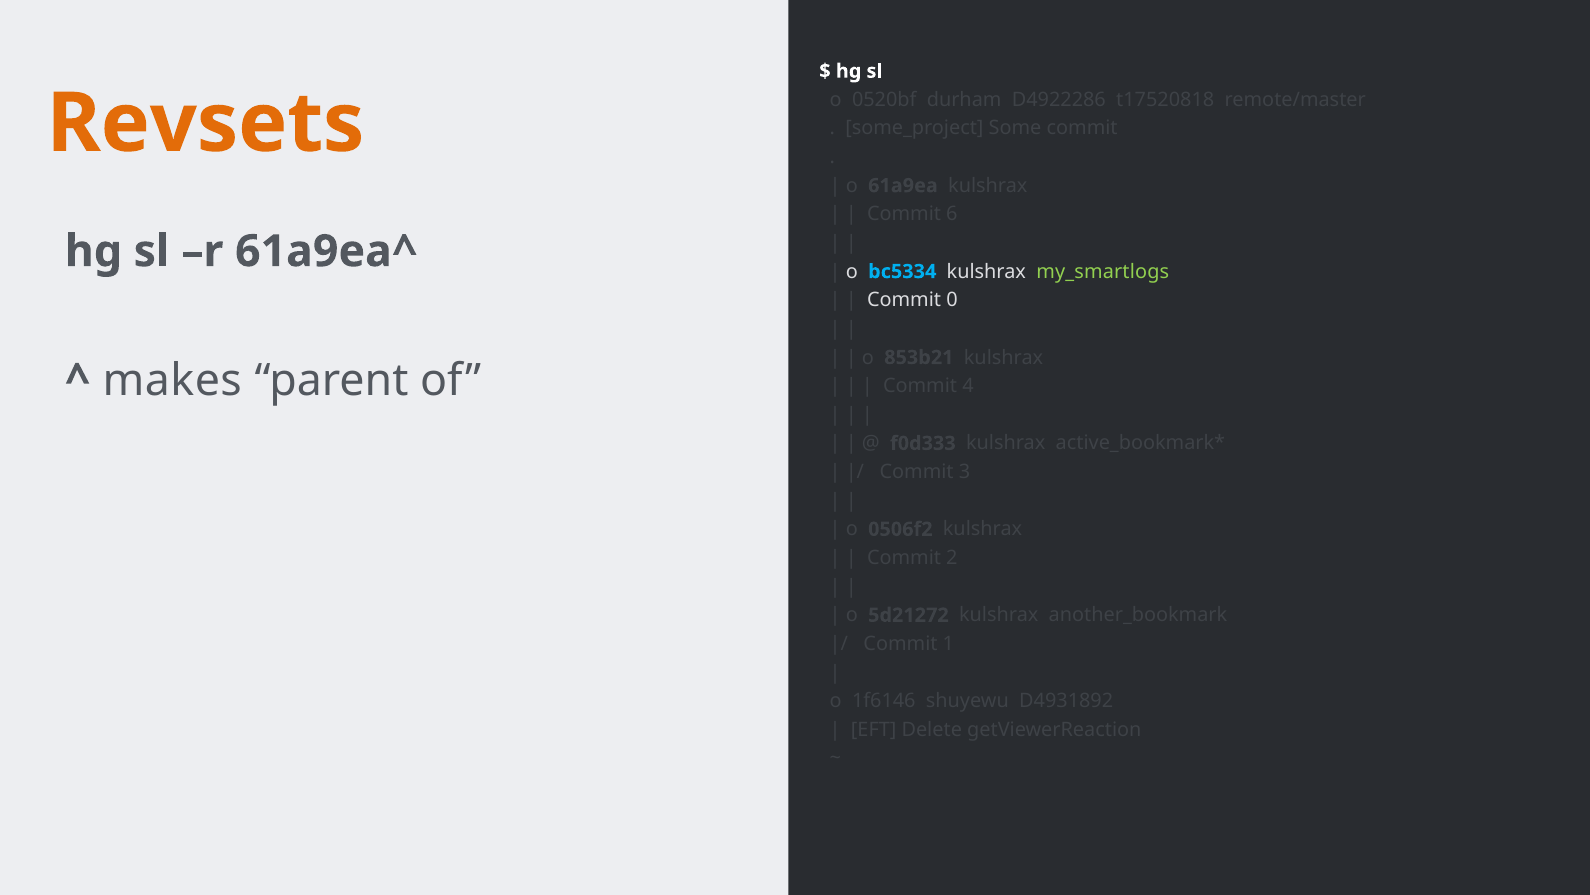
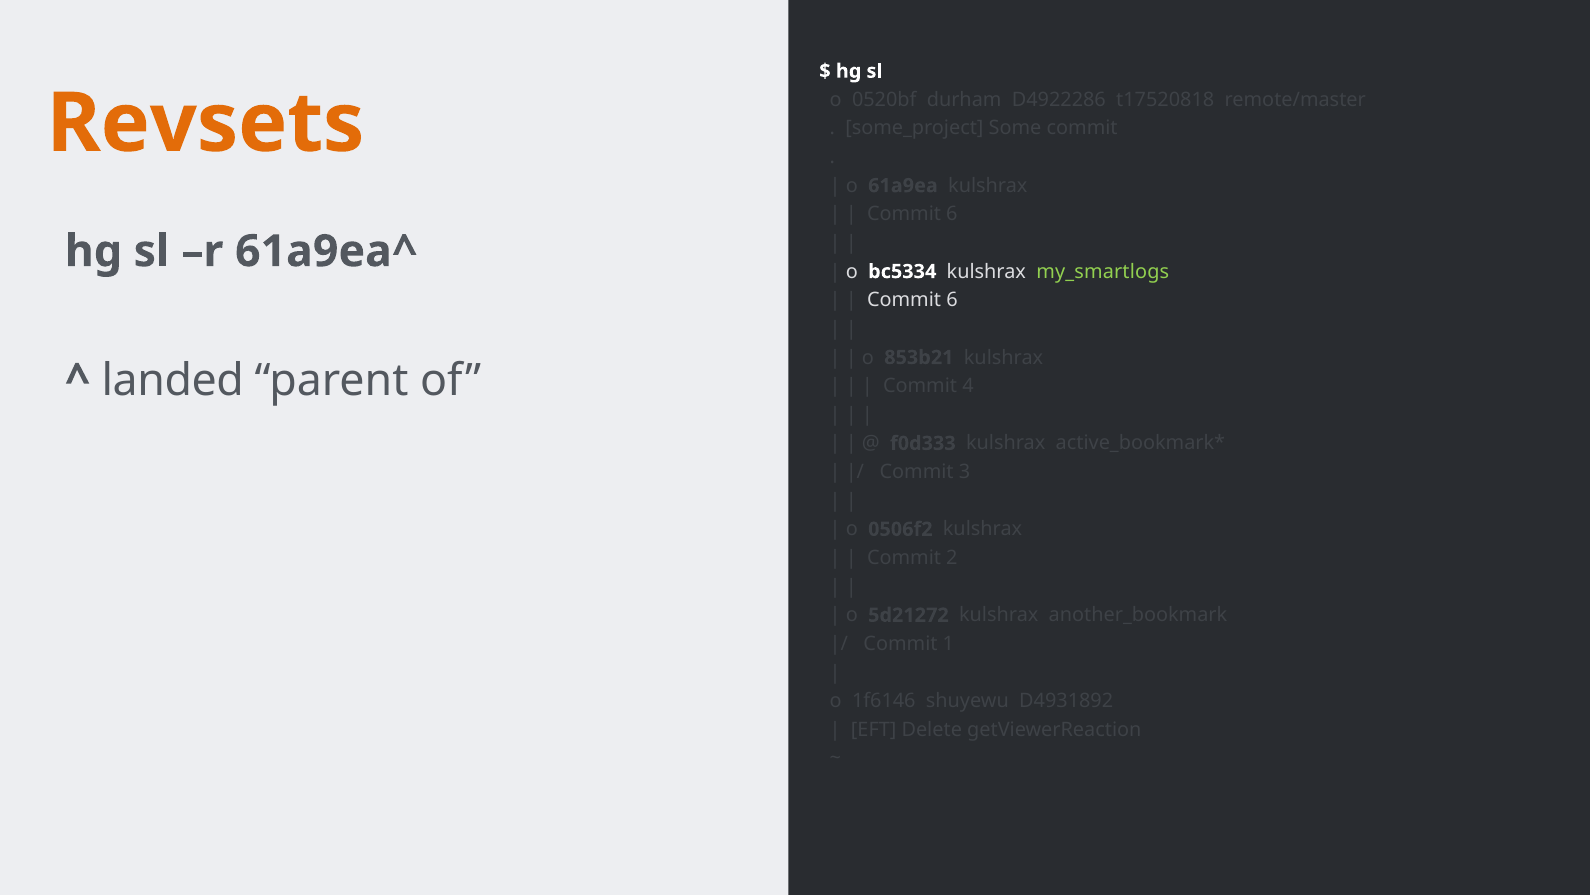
bc5334 colour: light blue -> white (902, 271)
0: 0 -> 6 (952, 300)
makes: makes -> landed (173, 380)
